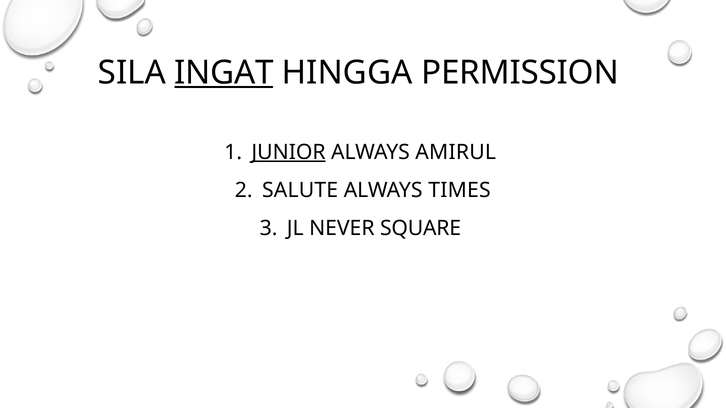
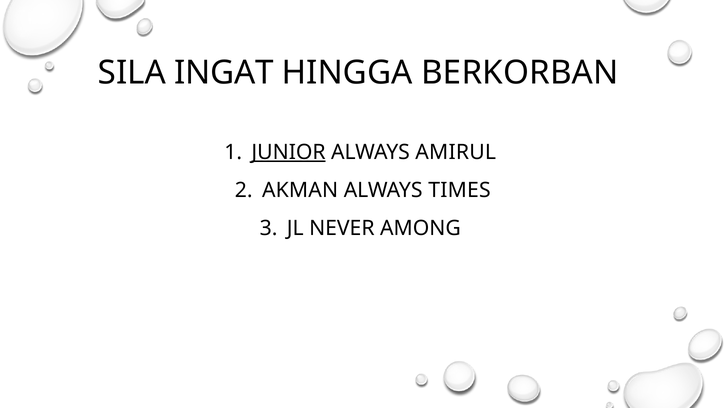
INGAT underline: present -> none (224, 73)
PERMISSION: PERMISSION -> BERKORBAN (520, 73)
SALUTE: SALUTE -> AKMAN (300, 190)
SQUARE: SQUARE -> AMONG (420, 228)
